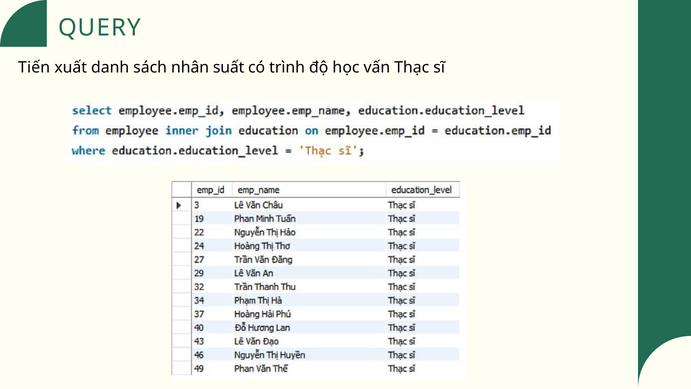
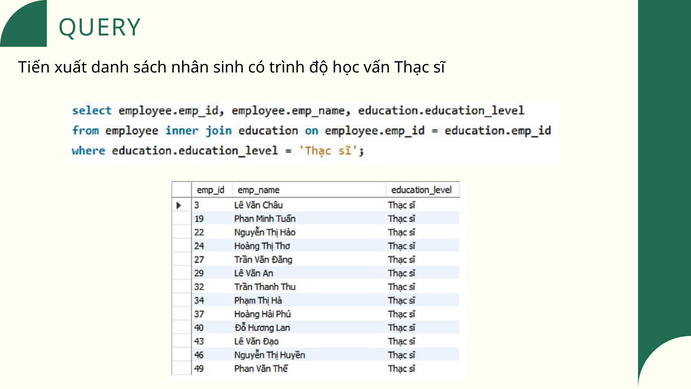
suất: suất -> sinh (229, 68)
